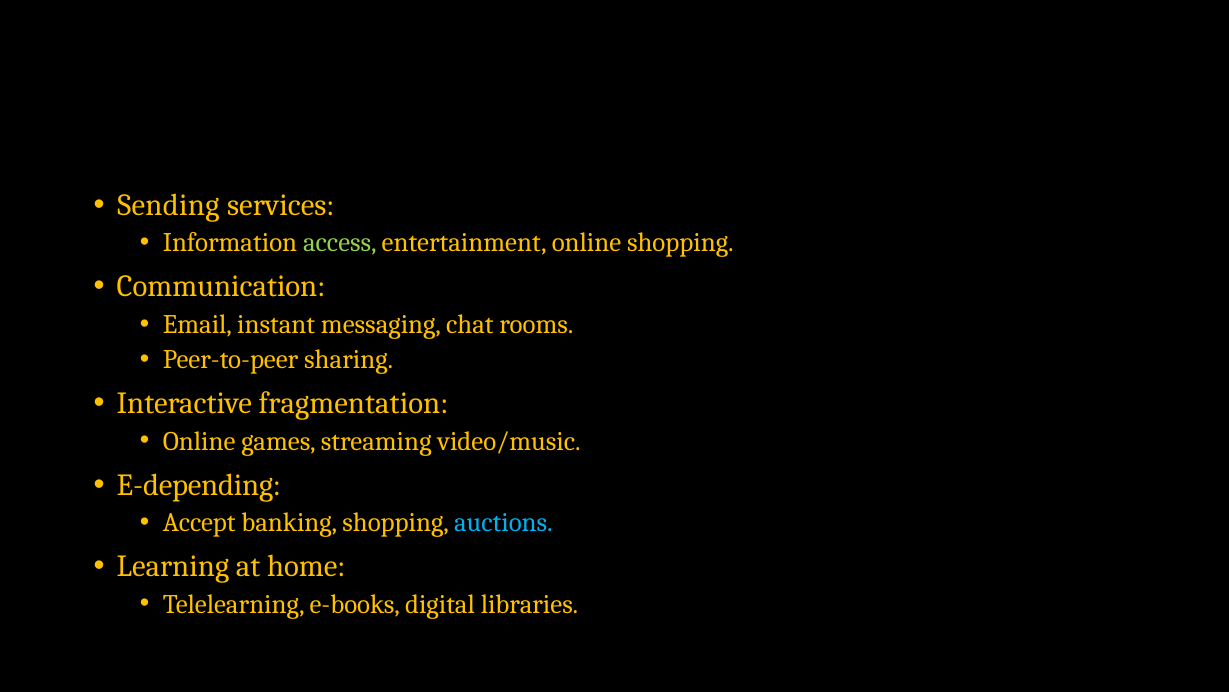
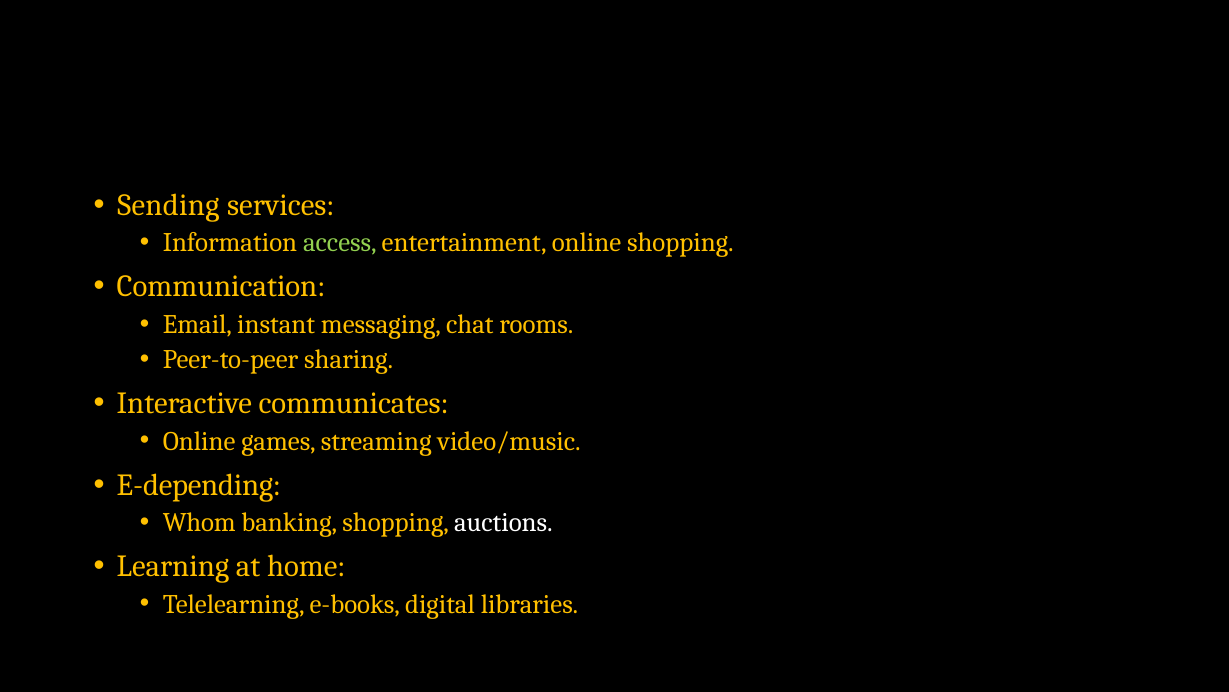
fragmentation: fragmentation -> communicates (354, 403)
Accept: Accept -> Whom (199, 522)
auctions colour: light blue -> white (503, 522)
